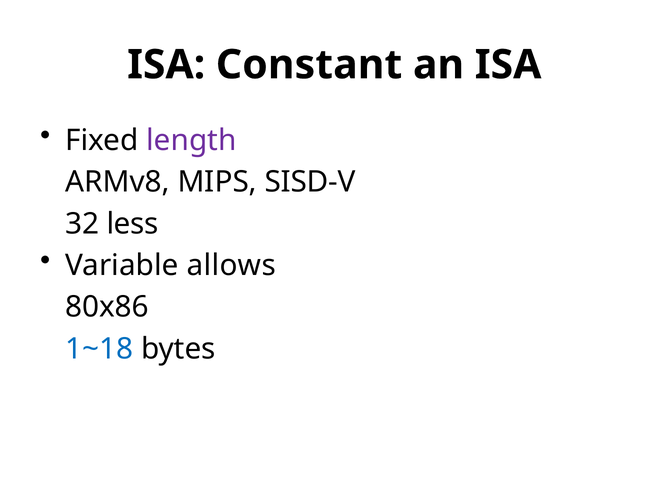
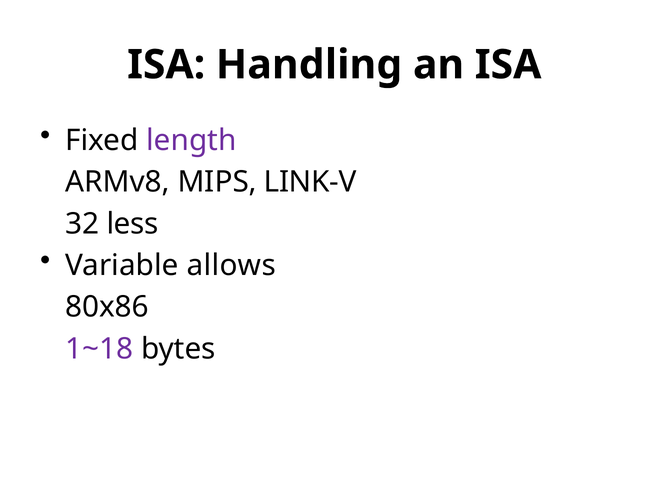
Constant: Constant -> Handling (309, 65)
SISD-V: SISD-V -> LINK-V (310, 182)
1~18 colour: blue -> purple (99, 349)
